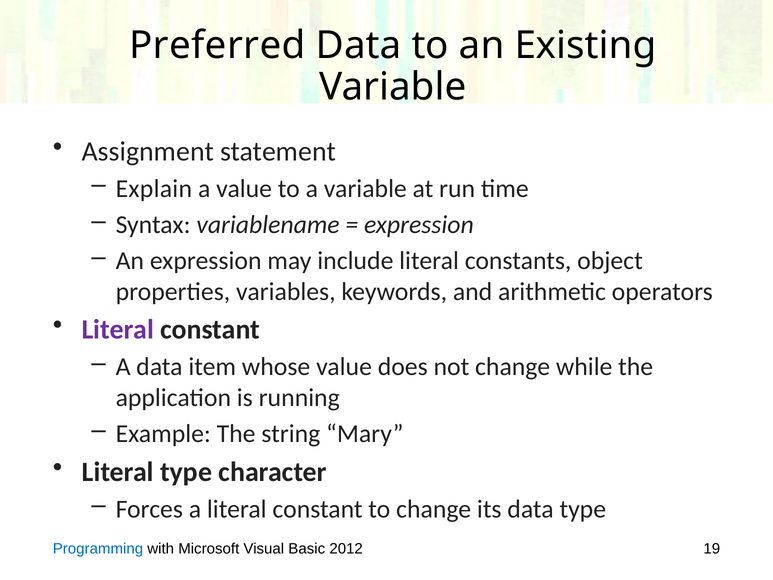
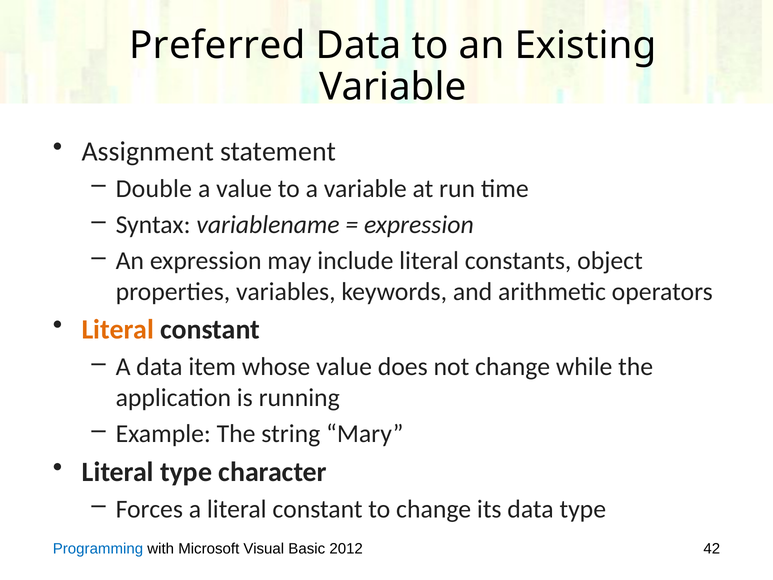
Explain: Explain -> Double (154, 189)
Literal colour: purple -> orange (118, 330)
19: 19 -> 42 (712, 549)
